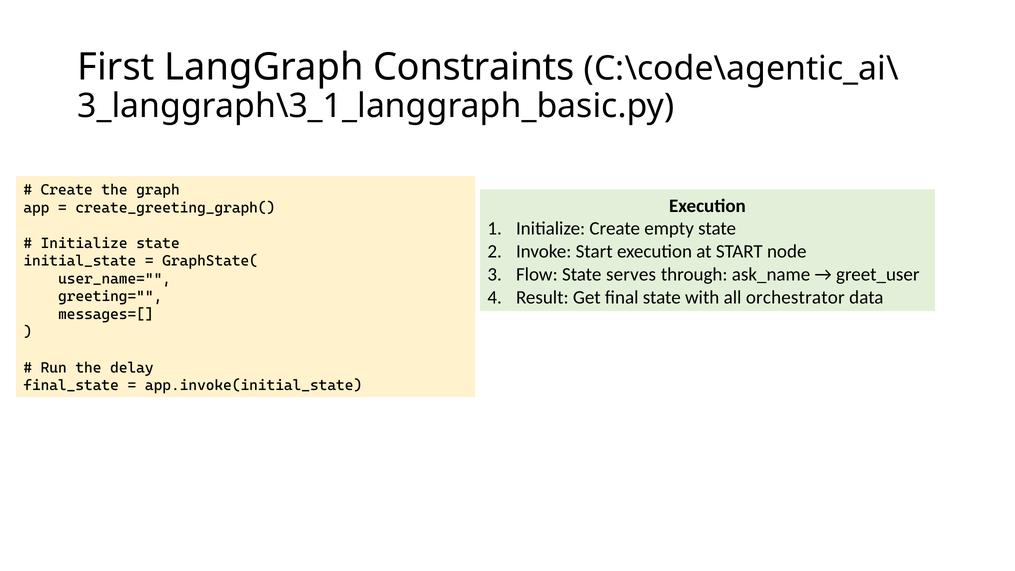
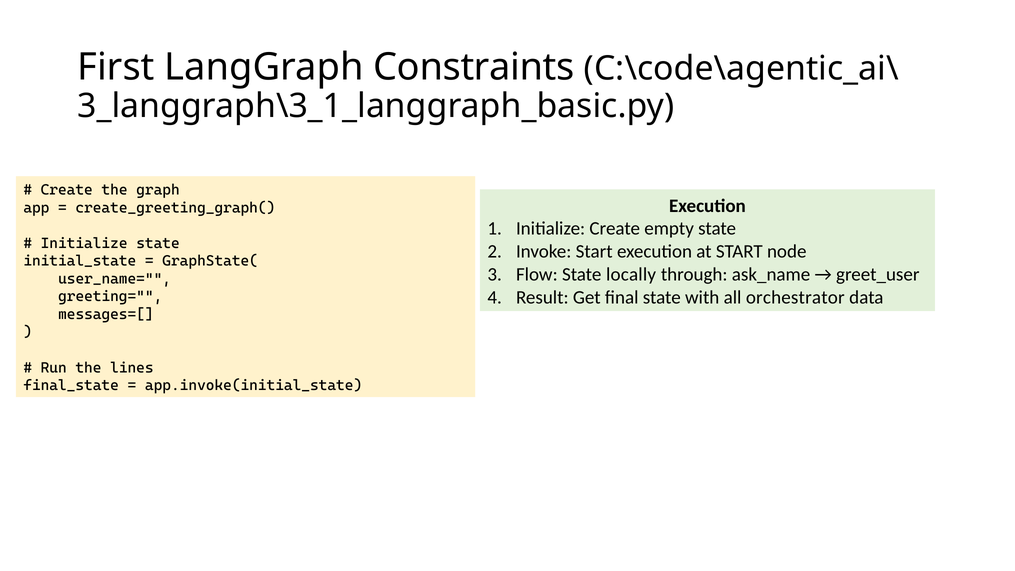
serves: serves -> locally (631, 274)
delay: delay -> lines (132, 368)
